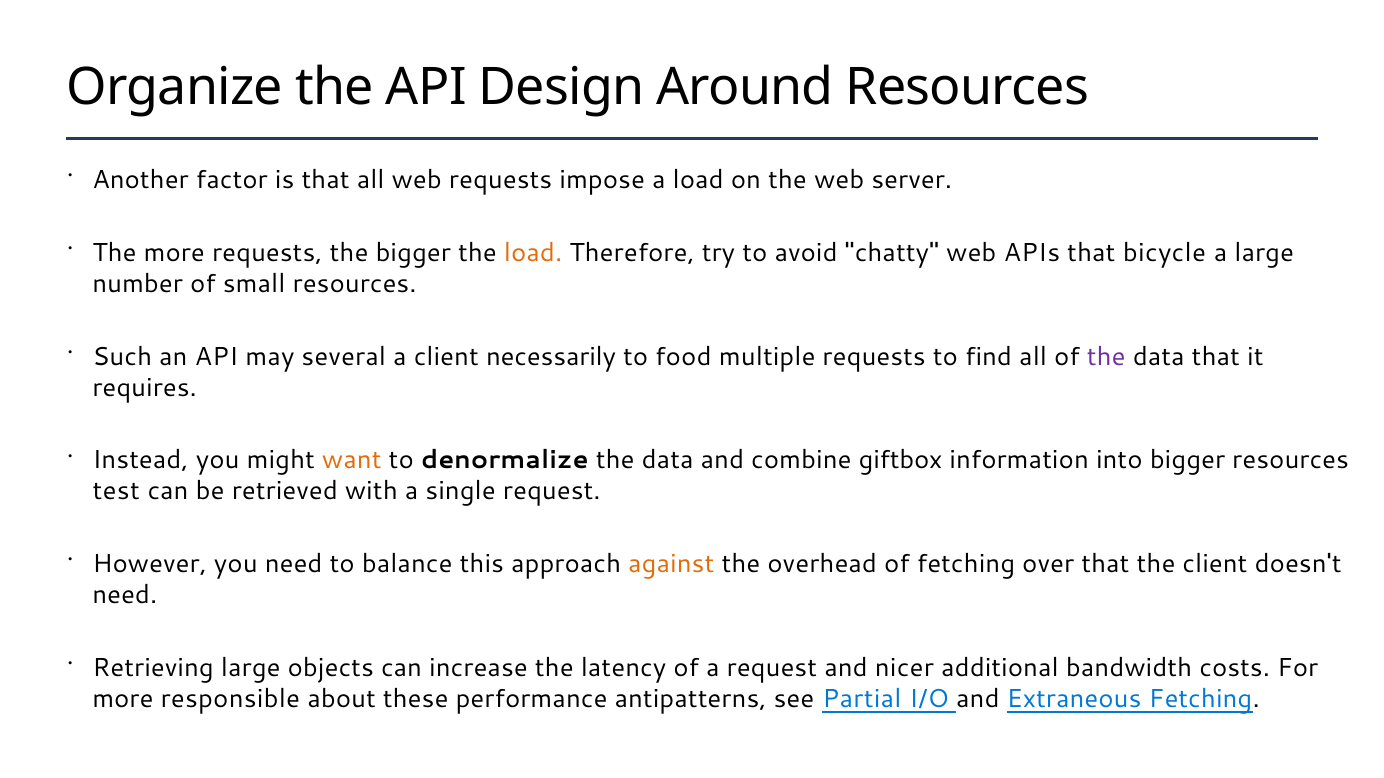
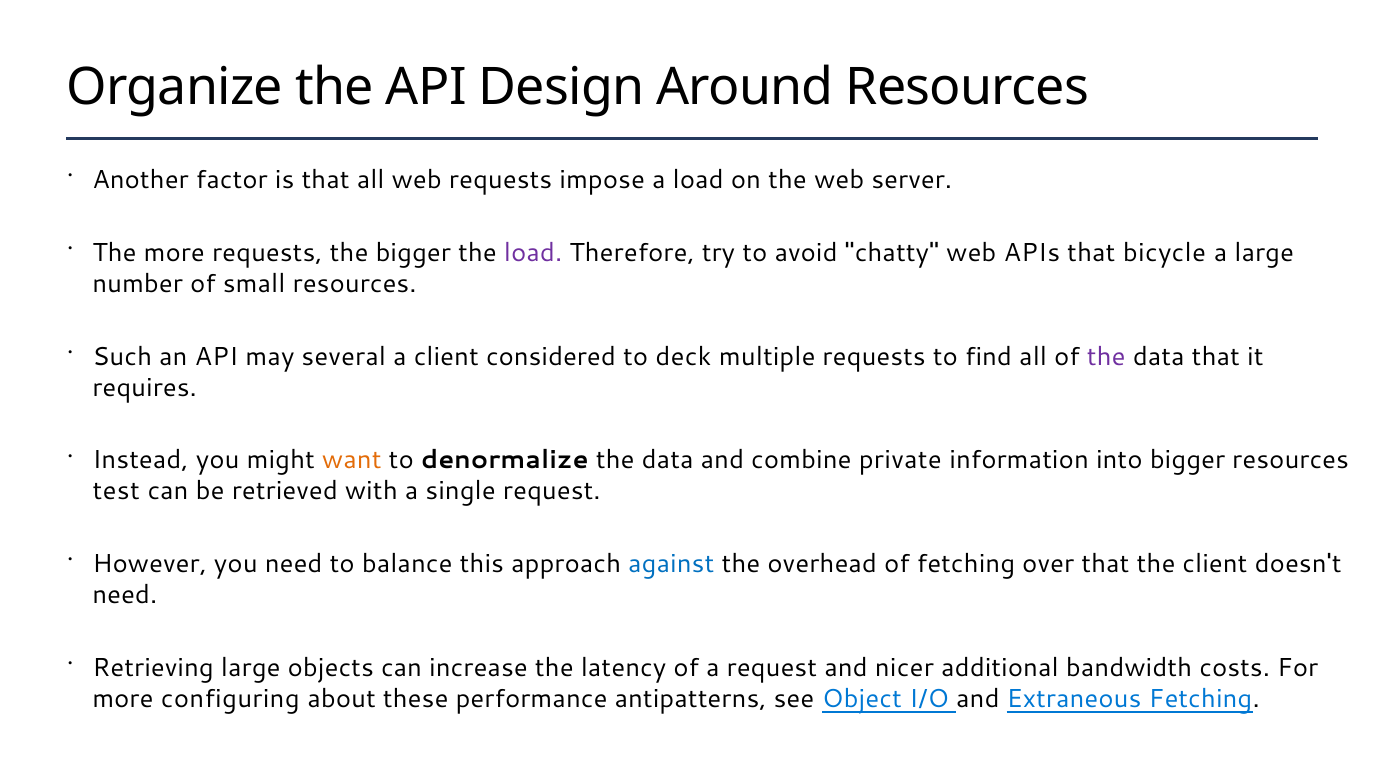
load colour: orange -> purple (533, 253)
necessarily: necessarily -> considered (551, 357)
food: food -> deck (683, 357)
giftbox: giftbox -> private (900, 461)
against colour: orange -> blue (671, 564)
responsible: responsible -> configuring (230, 699)
Partial: Partial -> Object (862, 699)
